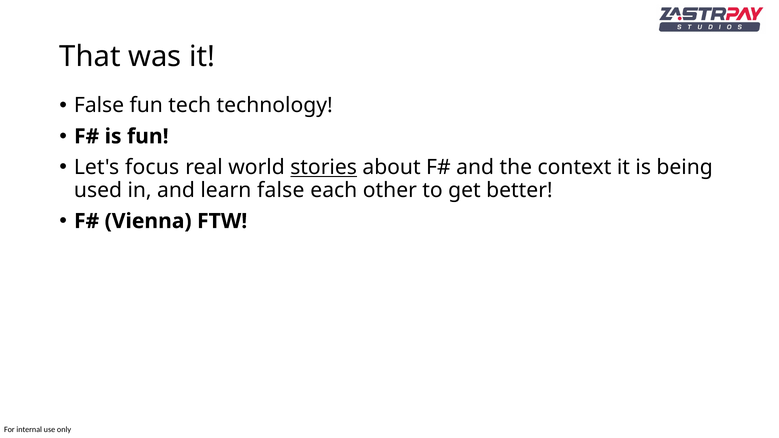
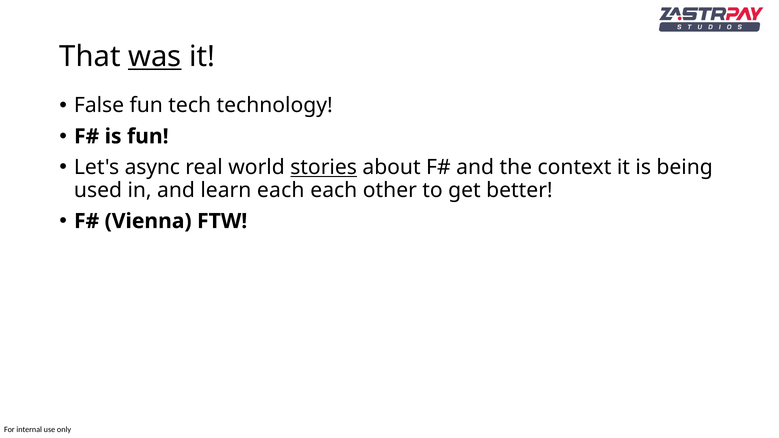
was underline: none -> present (155, 57)
focus: focus -> async (152, 167)
learn false: false -> each (281, 190)
